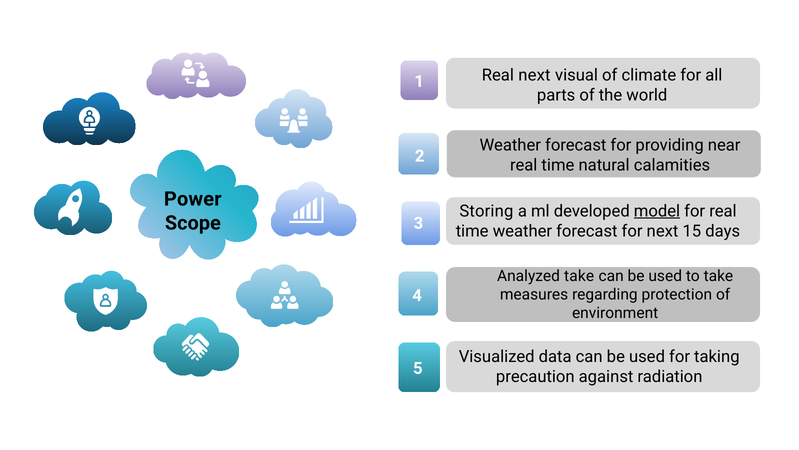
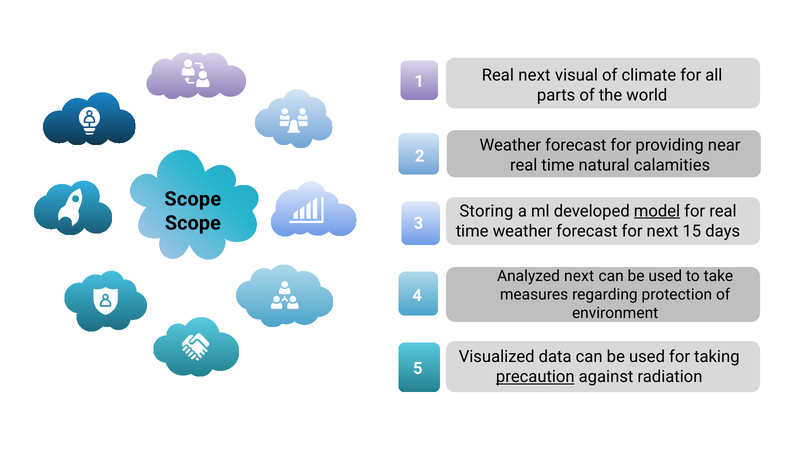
Power: Power -> Scope (193, 199)
Analyzed take: take -> next (579, 276)
precaution underline: none -> present (535, 376)
